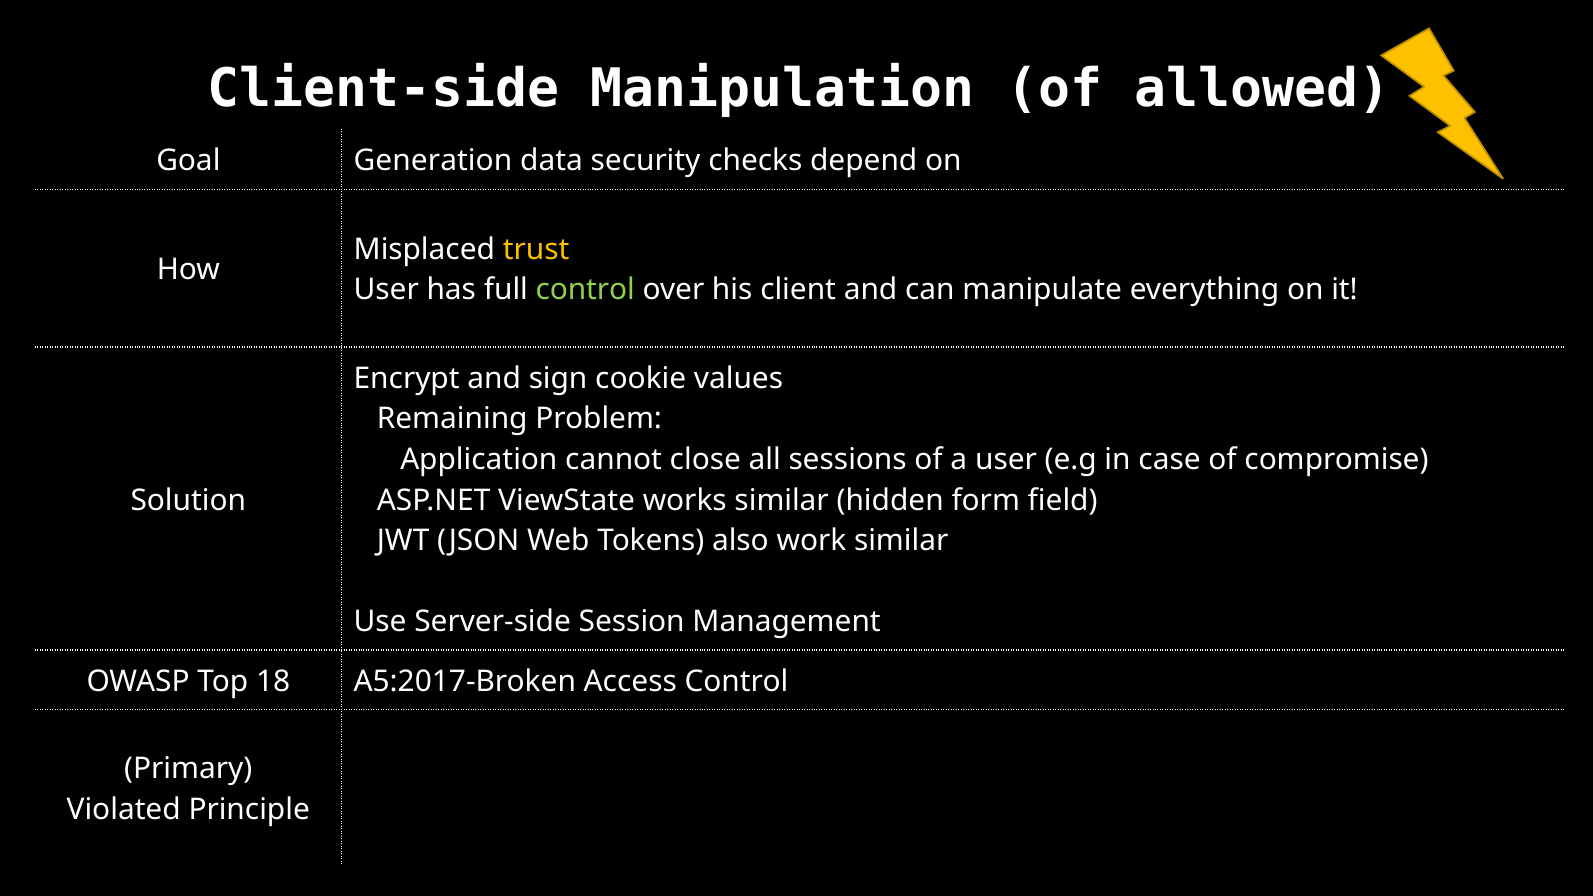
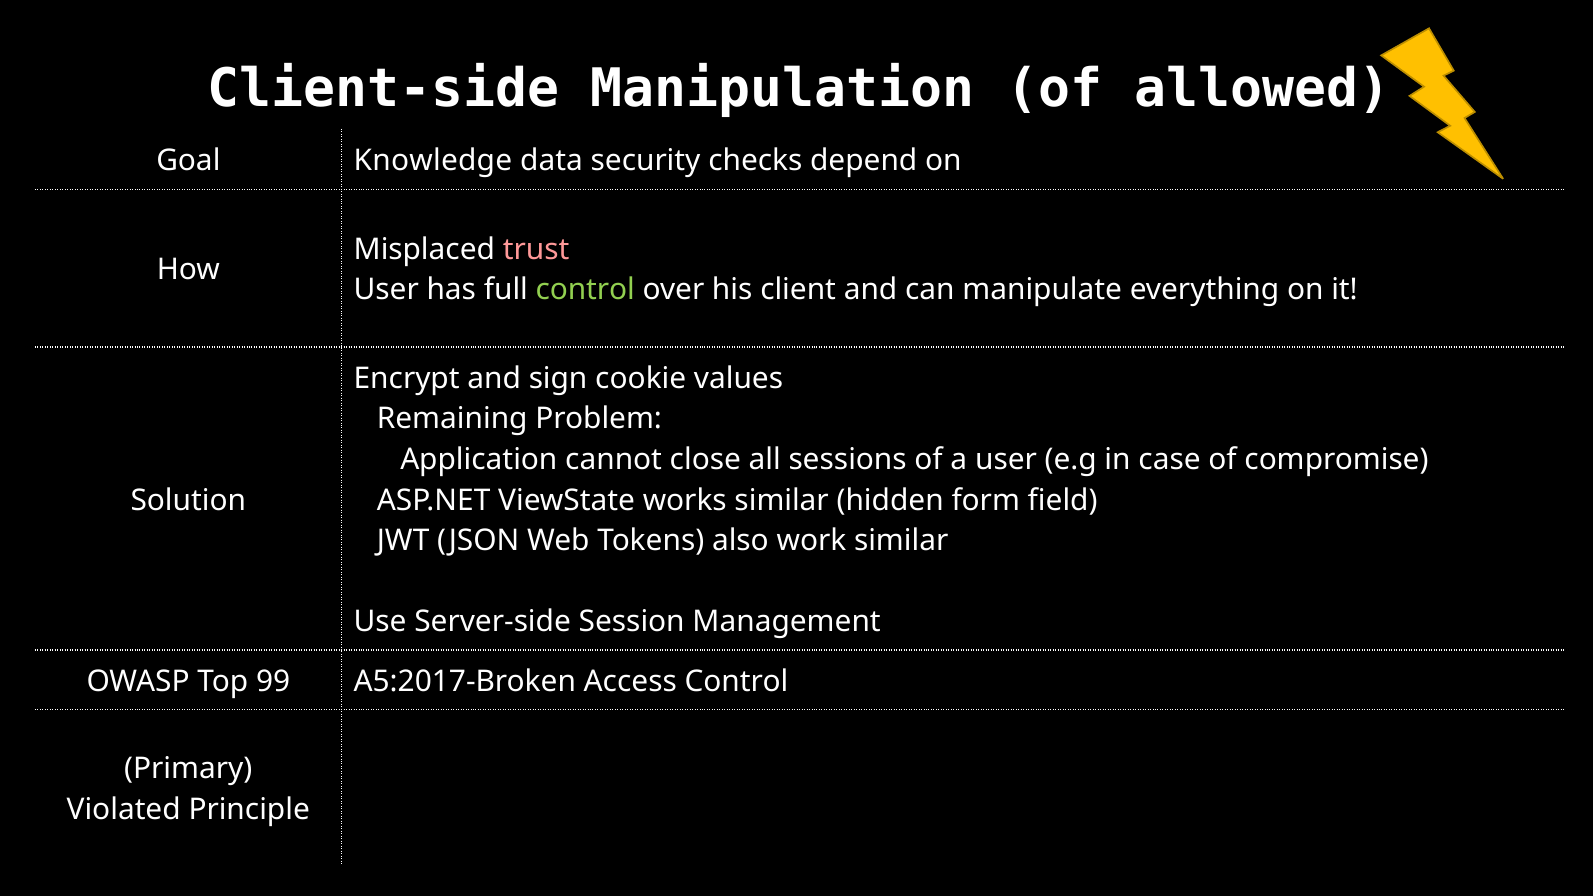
Generation: Generation -> Knowledge (433, 161)
trust colour: yellow -> pink (536, 249)
18: 18 -> 99 (273, 682)
